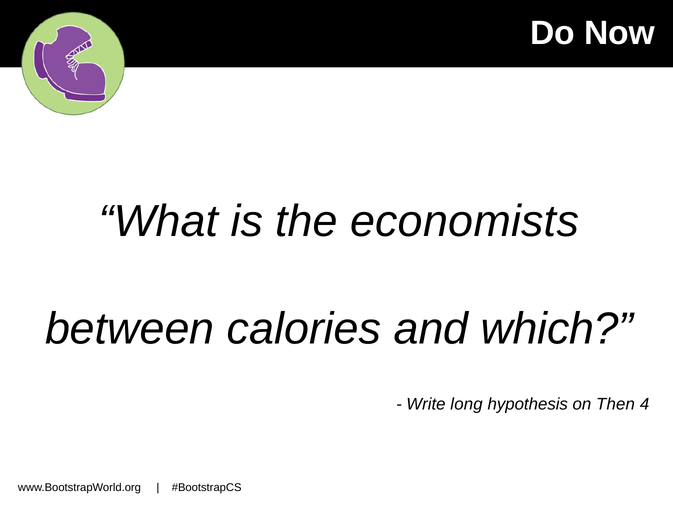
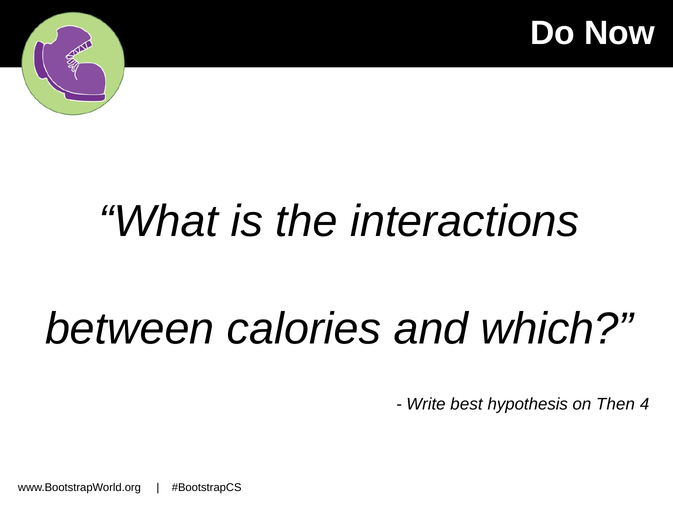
economists: economists -> interactions (465, 221)
long: long -> best (467, 404)
